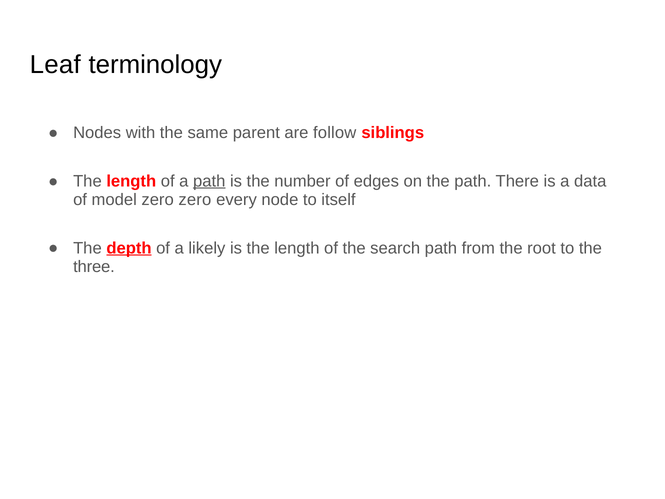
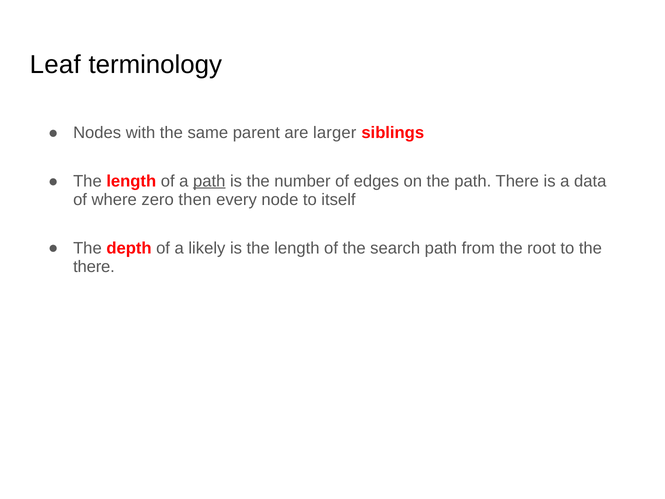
follow: follow -> larger (335, 133)
model: model -> where (114, 200)
zero zero: zero -> then (195, 200)
depth underline: present -> none (129, 248)
three: three -> there (94, 267)
